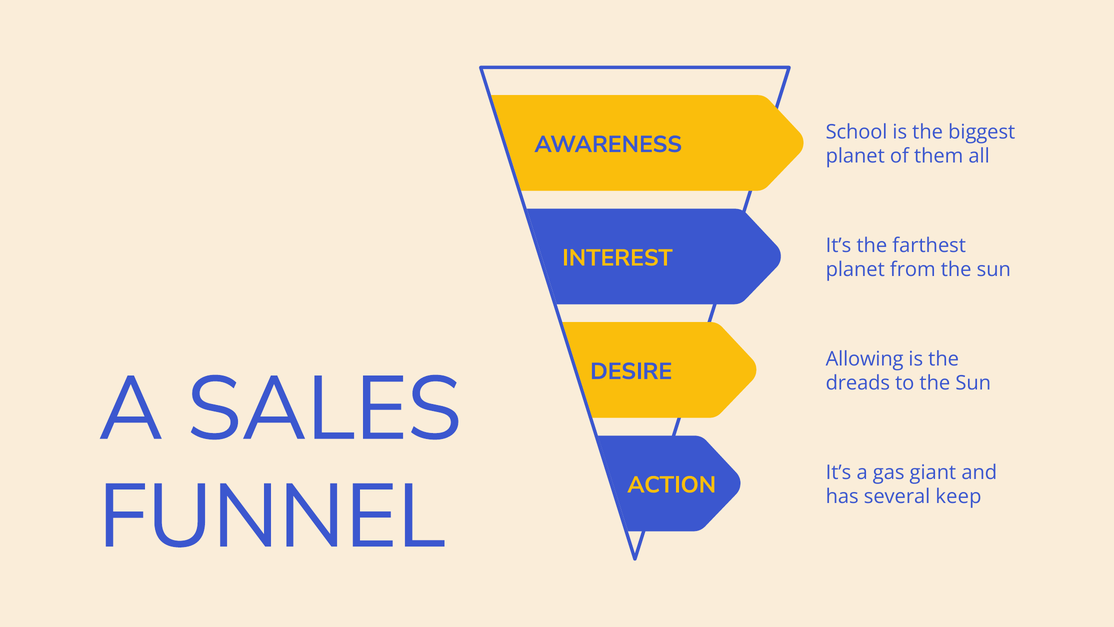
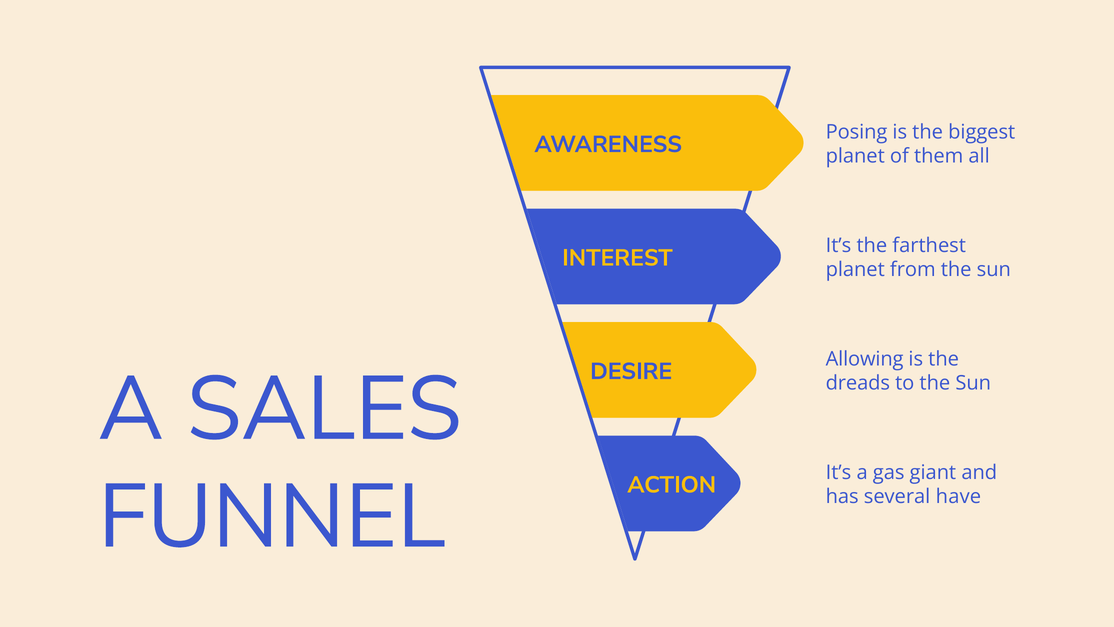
School: School -> Posing (856, 132)
keep: keep -> have (958, 496)
